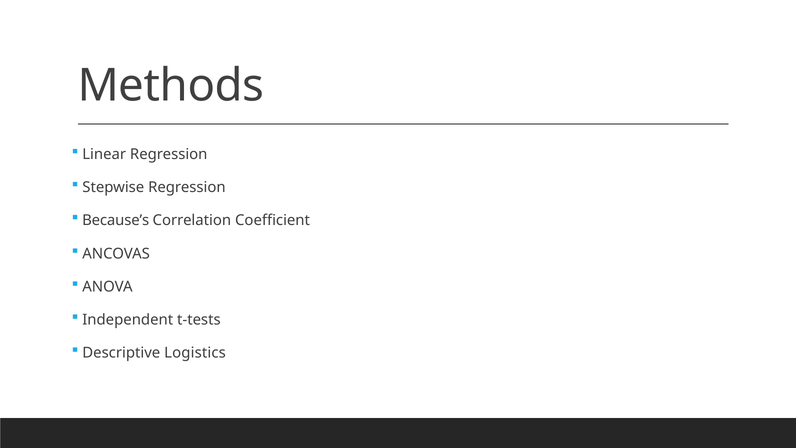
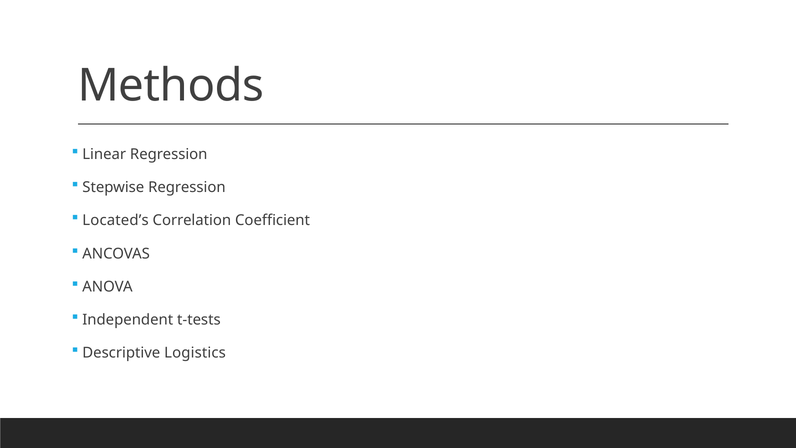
Because’s: Because’s -> Located’s (116, 220)
